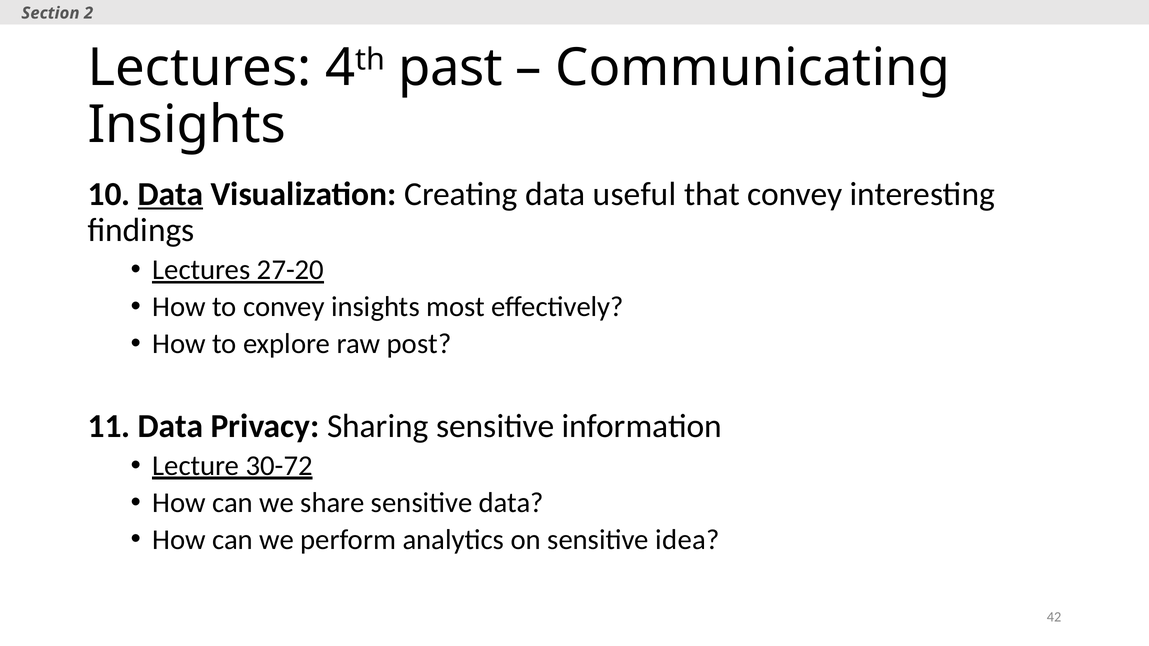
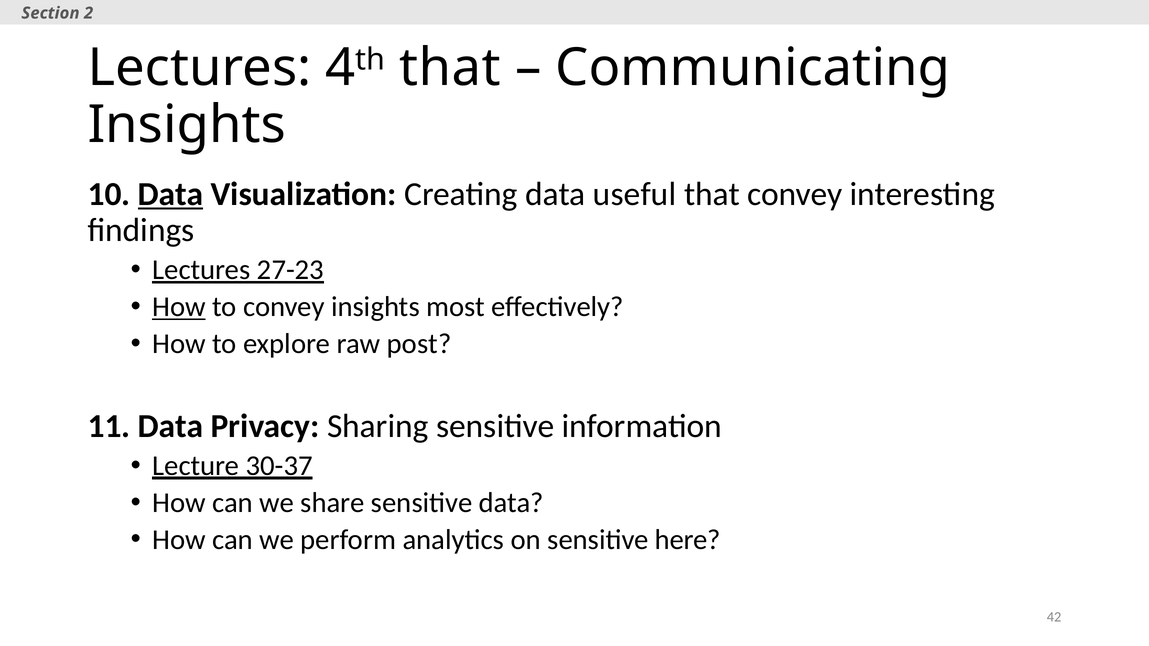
4th past: past -> that (450, 68)
27-20: 27-20 -> 27-23 (290, 270)
How underline: none -> present (179, 307)
30-72: 30-72 -> 30-37 (279, 466)
idea: idea -> here (688, 540)
